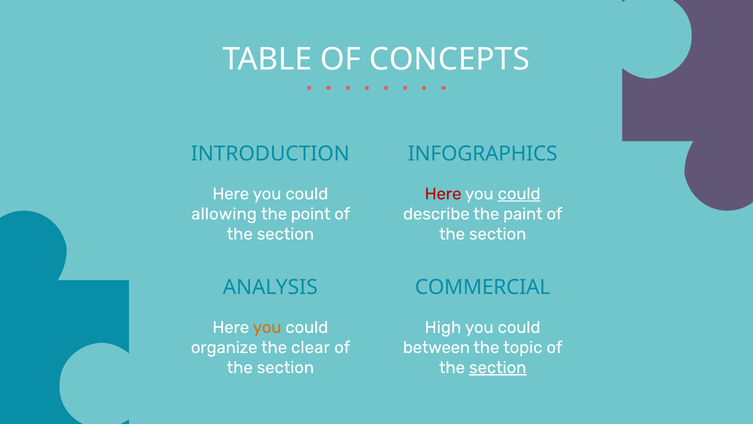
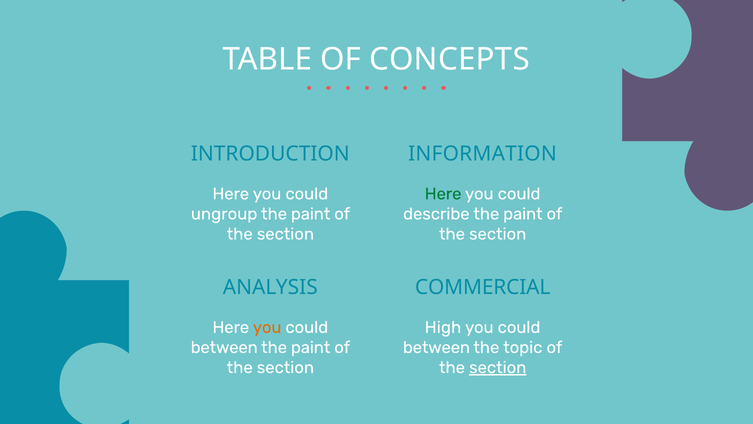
INFOGRAPHICS: INFOGRAPHICS -> INFORMATION (483, 153)
Here colour: red -> green (443, 194)
could underline: present -> none (519, 194)
allowing: allowing -> ungroup (224, 214)
point: point -> paint (311, 214)
organize: organize -> between (224, 347)
clear: clear -> paint (311, 347)
